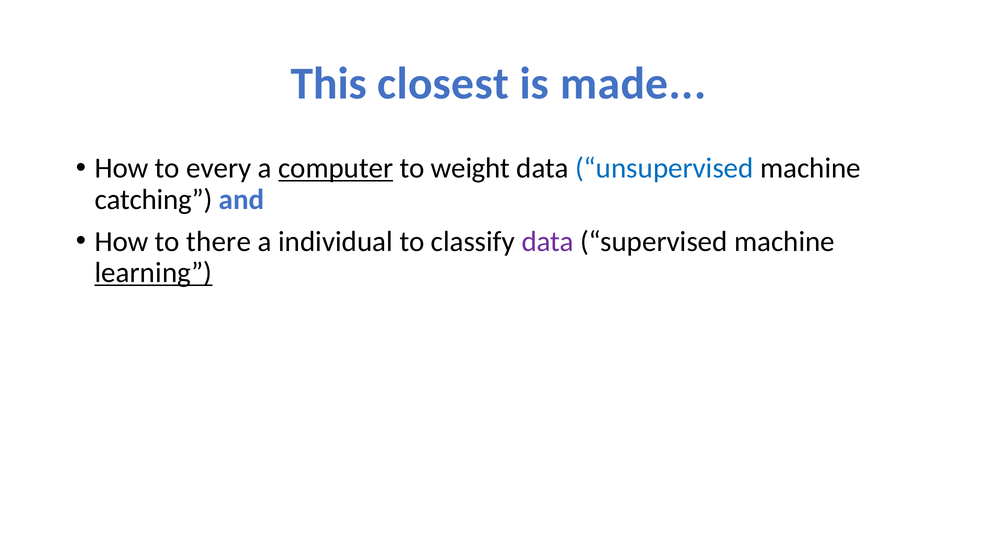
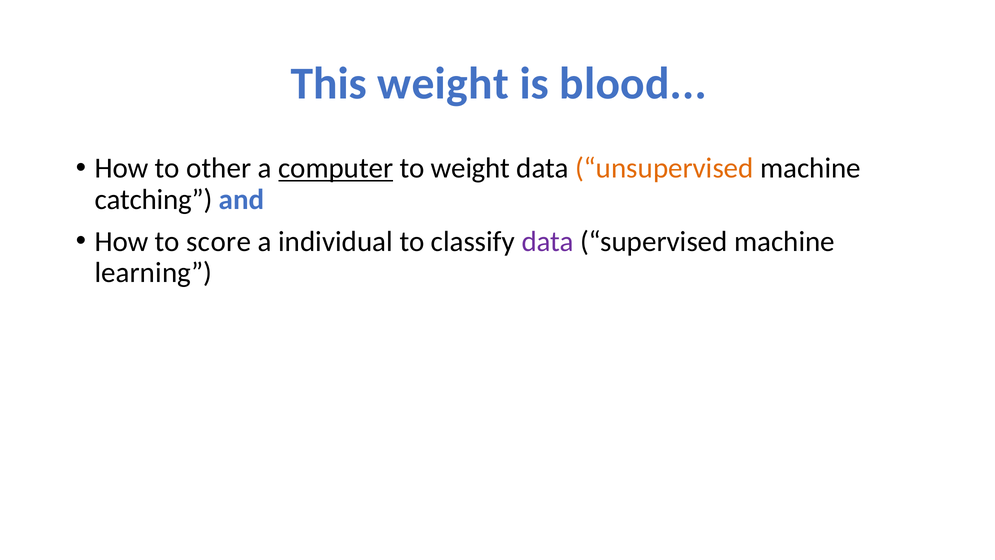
This closest: closest -> weight (443, 84)
made: made -> blood (633, 84)
every: every -> other (219, 168)
unsupervised colour: blue -> orange (664, 168)
there: there -> score (219, 241)
learning underline: present -> none (153, 273)
